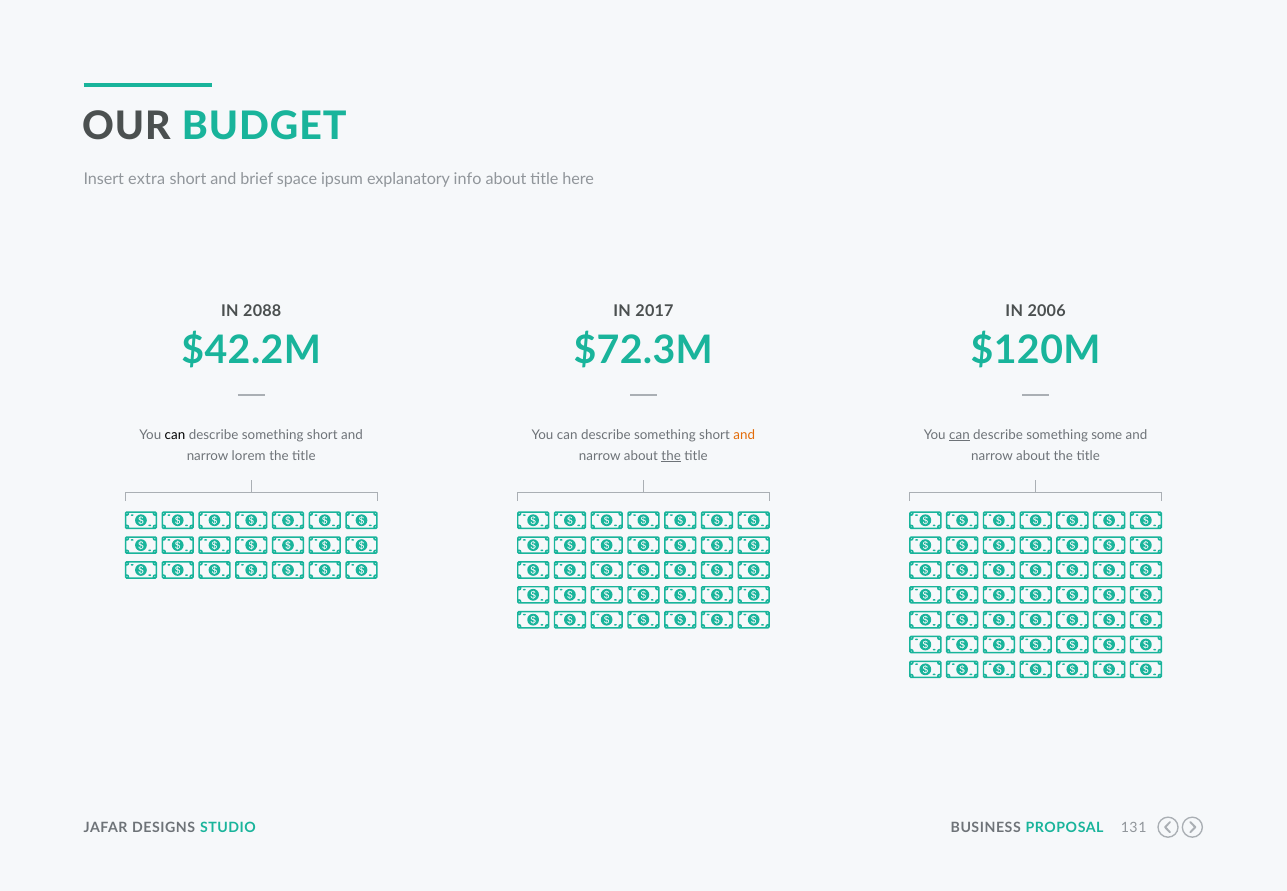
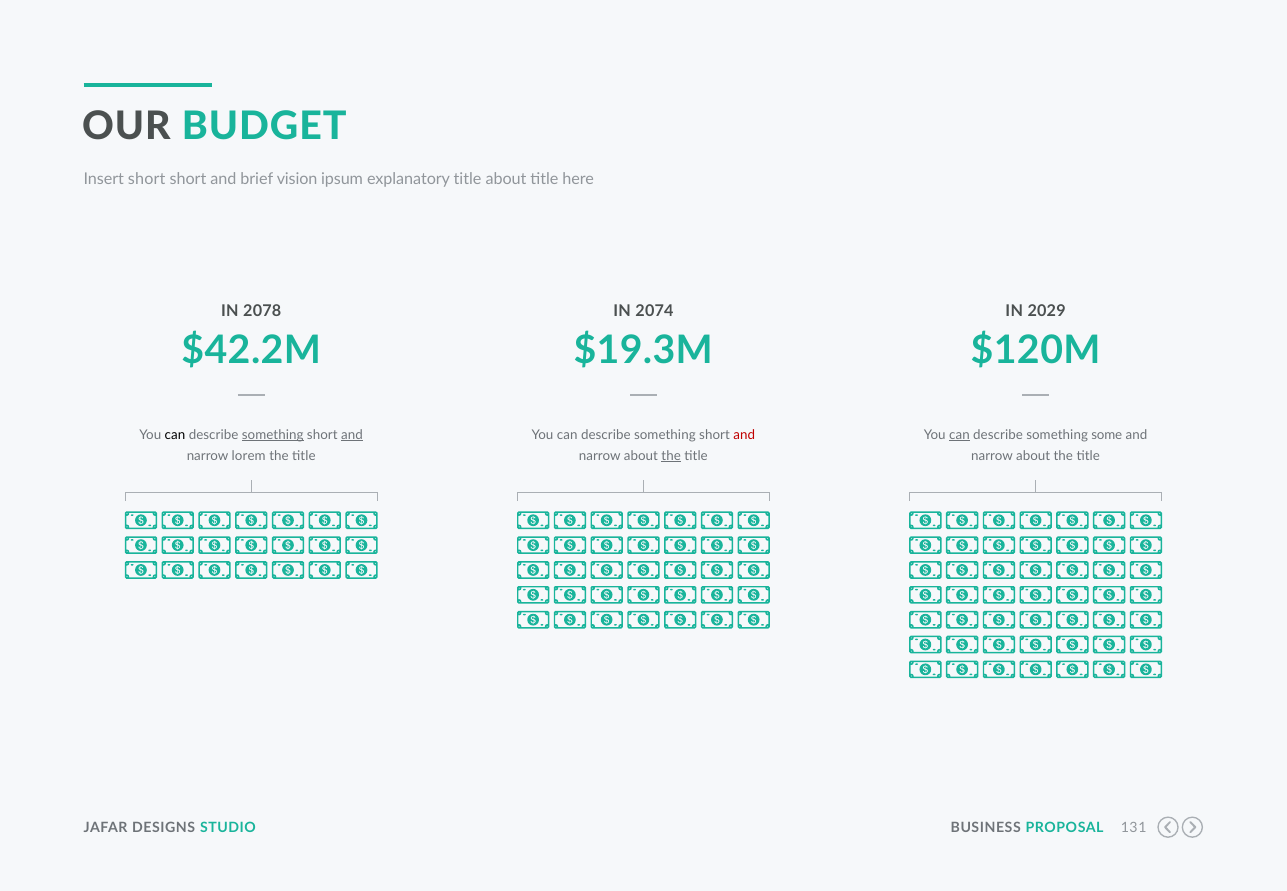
Insert extra: extra -> short (147, 179)
space: space -> vision (297, 179)
explanatory info: info -> title (468, 179)
2088: 2088 -> 2078 (262, 311)
2017: 2017 -> 2074 (654, 311)
2006: 2006 -> 2029 (1047, 311)
$72.3M: $72.3M -> $19.3M (643, 351)
something underline: none -> present (273, 435)
and underline: none -> present (352, 435)
and colour: orange -> red (744, 435)
